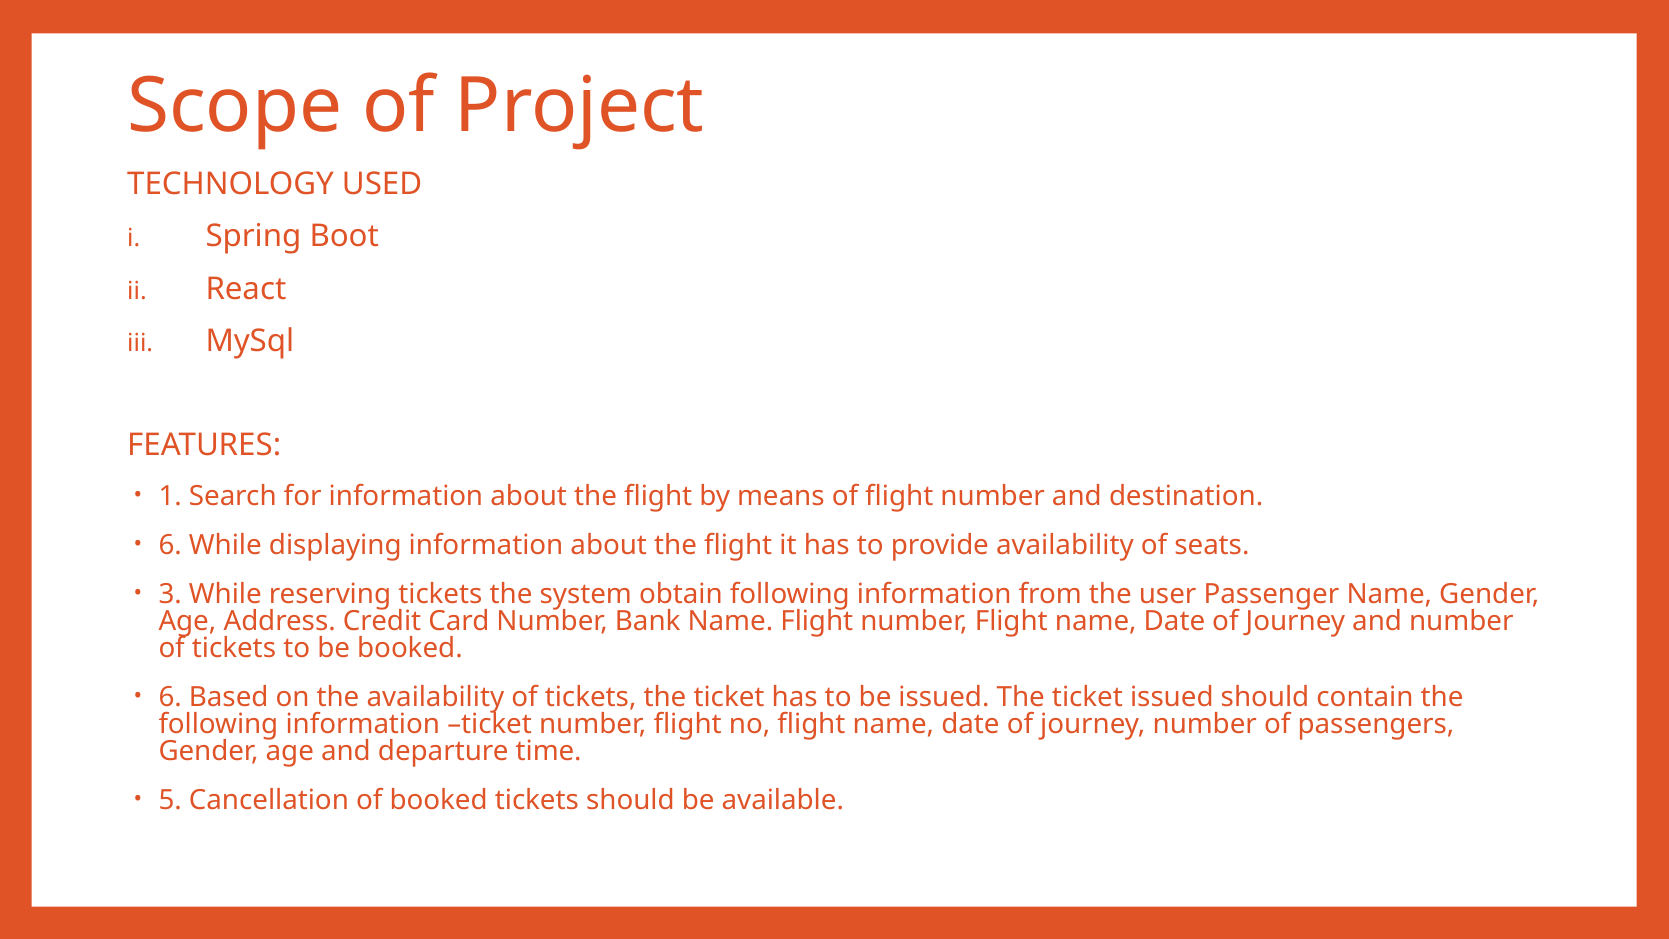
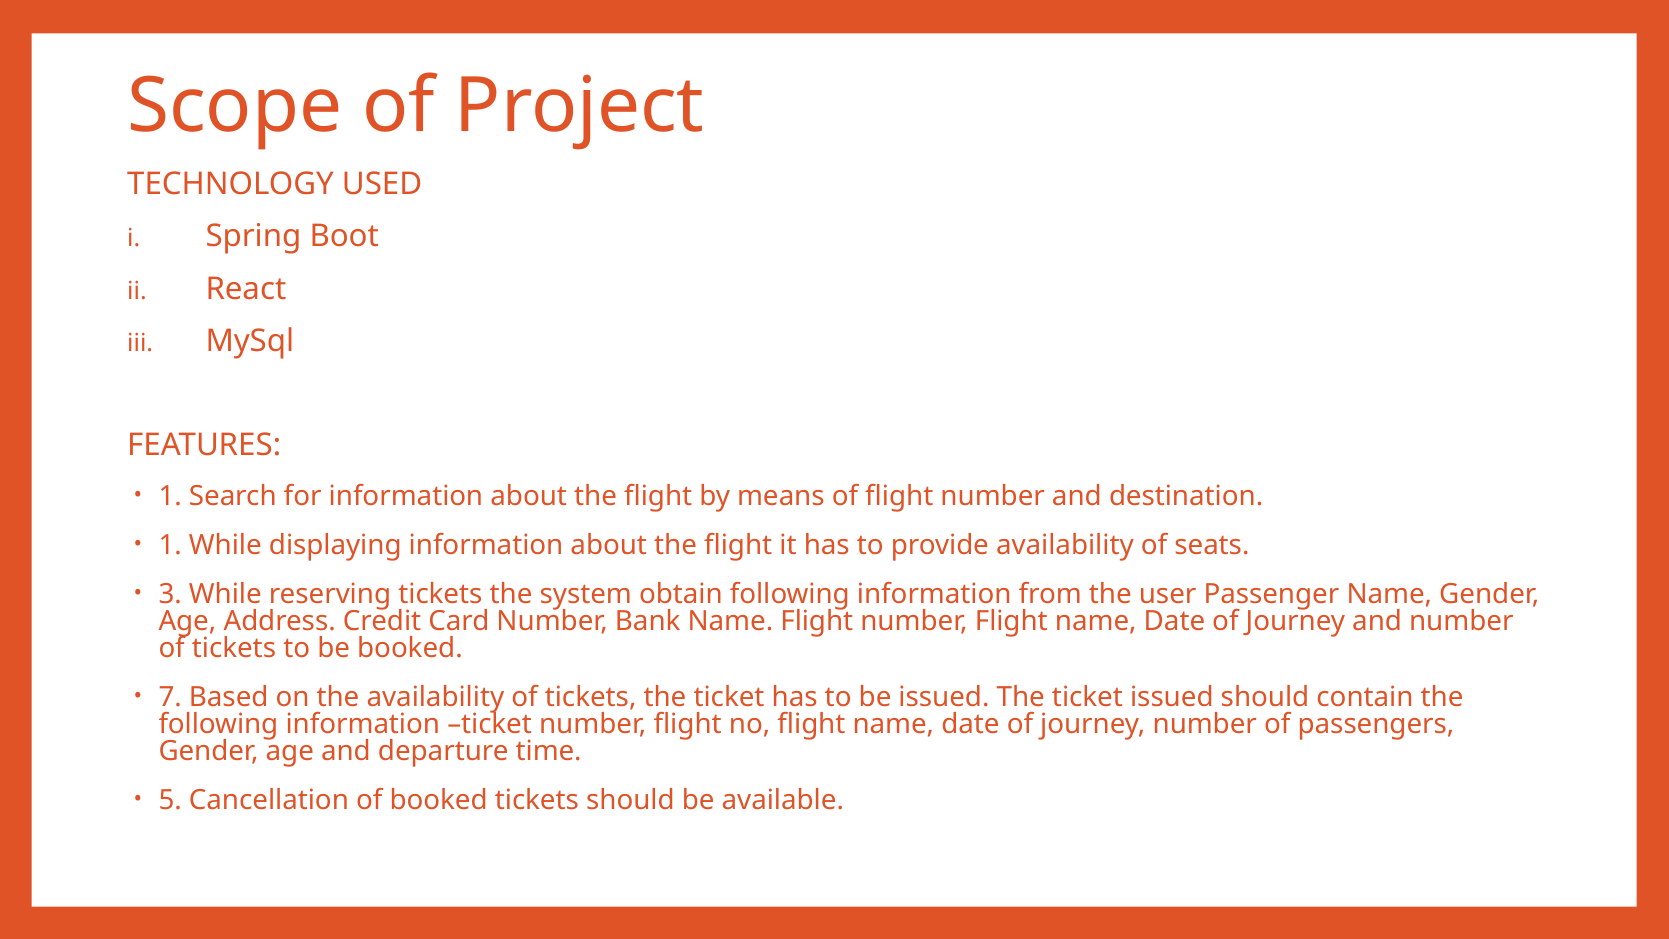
6: 6 -> 1 (170, 545)
6: 6 -> 7 (170, 697)
